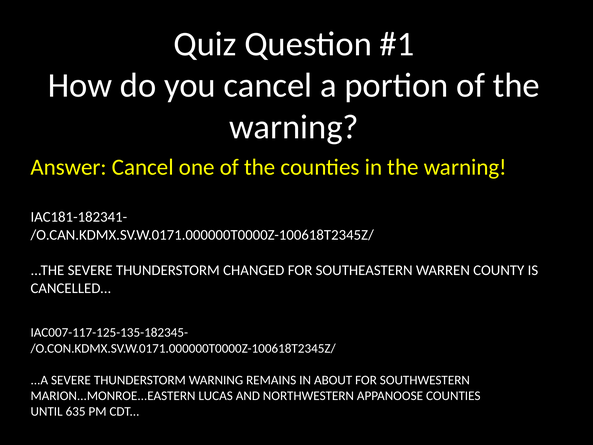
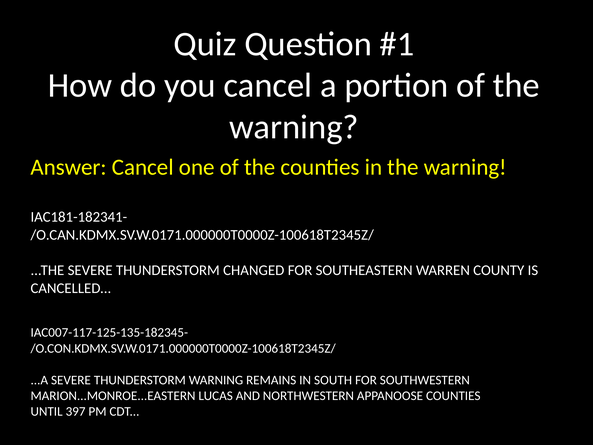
ABOUT: ABOUT -> SOUTH (333, 380)
635: 635 -> 397 (76, 411)
